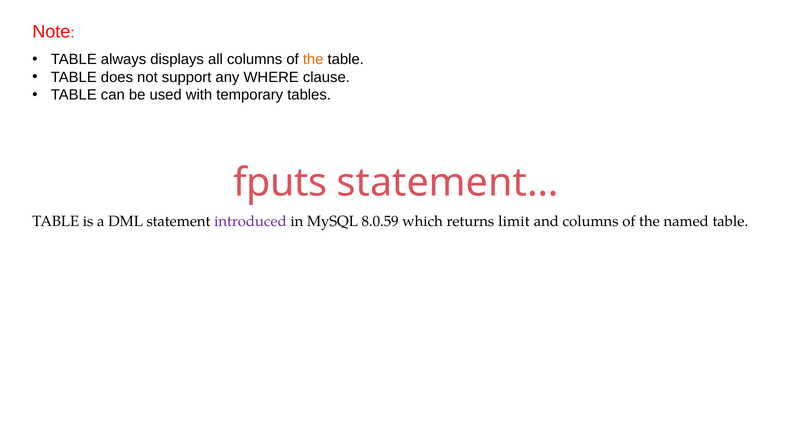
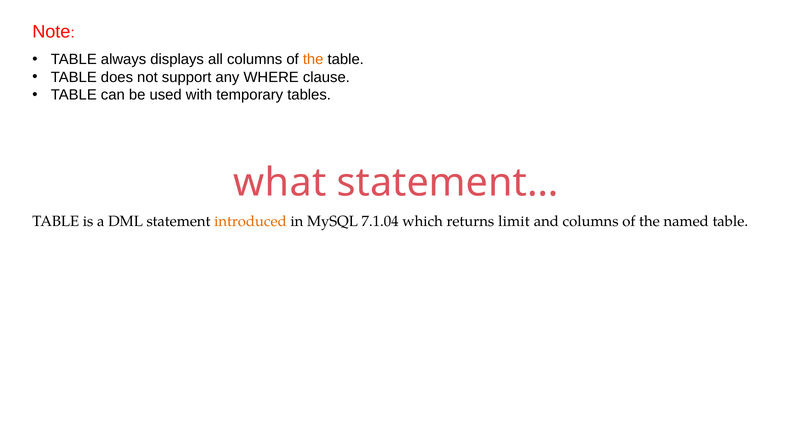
fputs: fputs -> what (280, 183)
introduced colour: purple -> orange (250, 222)
8.0.59: 8.0.59 -> 7.1.04 (380, 222)
